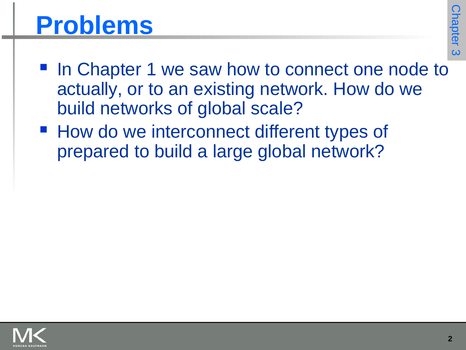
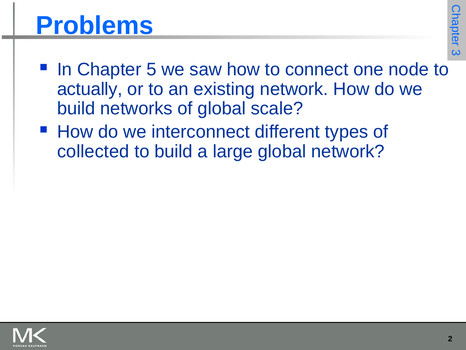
1: 1 -> 5 (151, 69)
prepared: prepared -> collected (93, 151)
